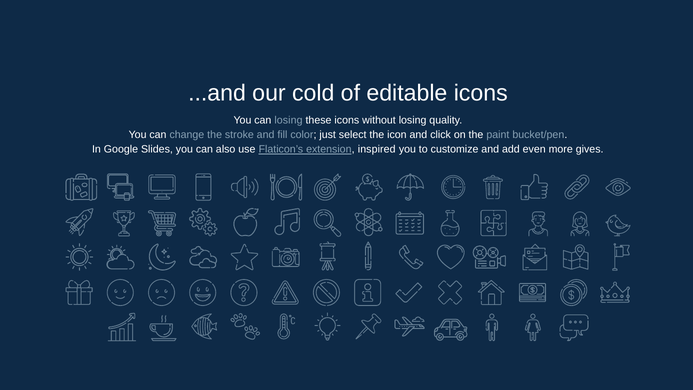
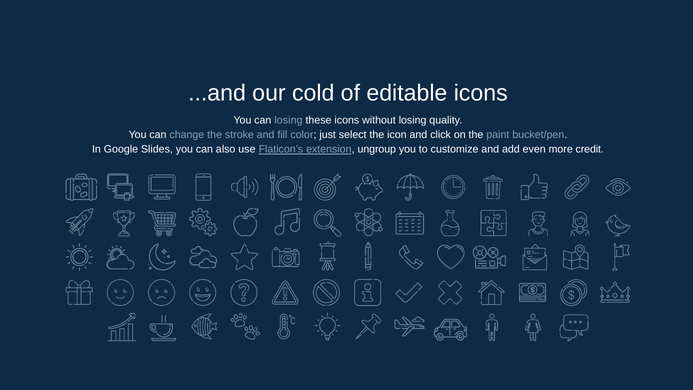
inspired: inspired -> ungroup (377, 149)
gives: gives -> credit (590, 149)
